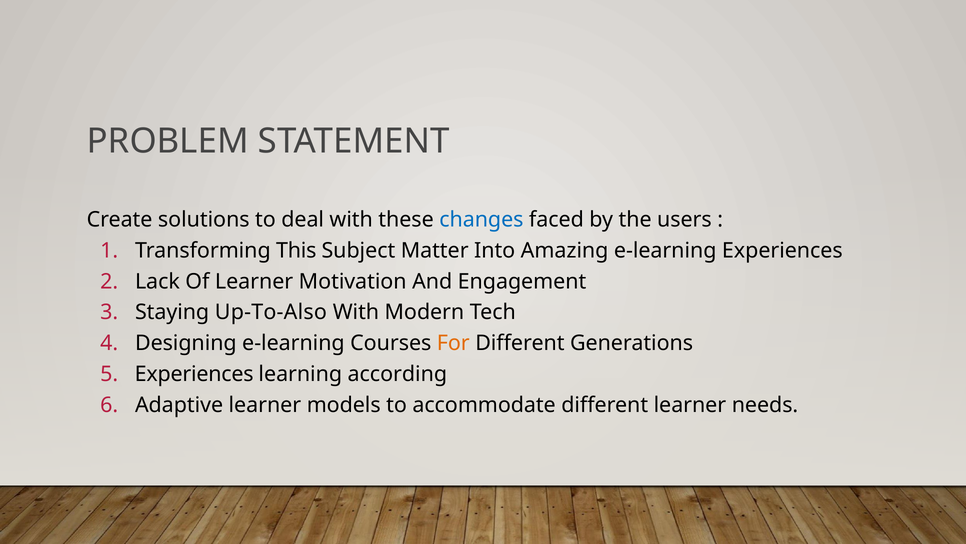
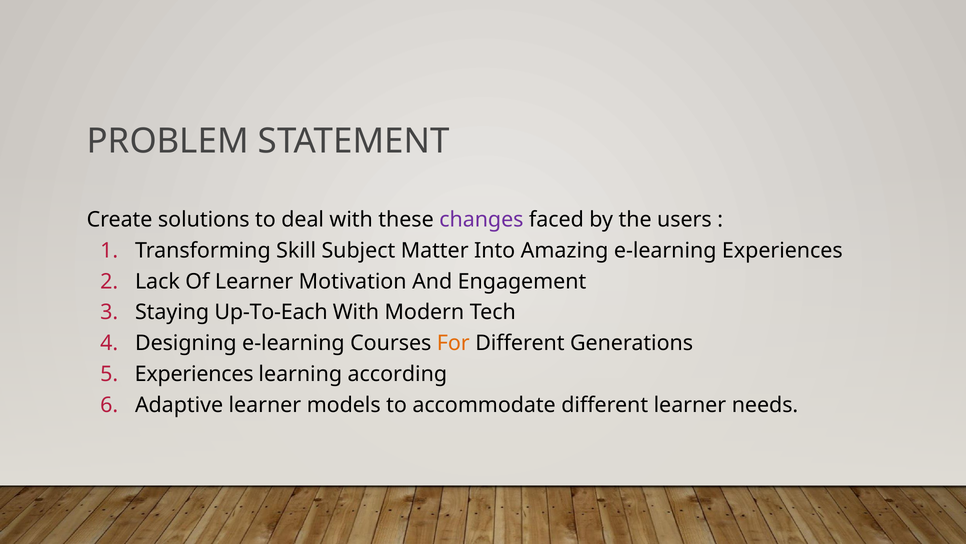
changes colour: blue -> purple (481, 219)
This: This -> Skill (296, 250)
Up-To-Also: Up-To-Also -> Up-To-Each (271, 312)
